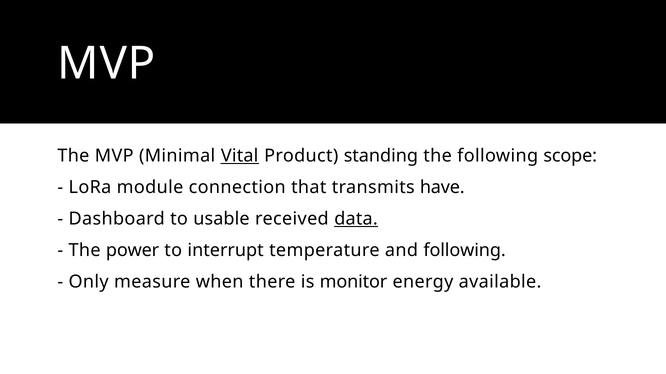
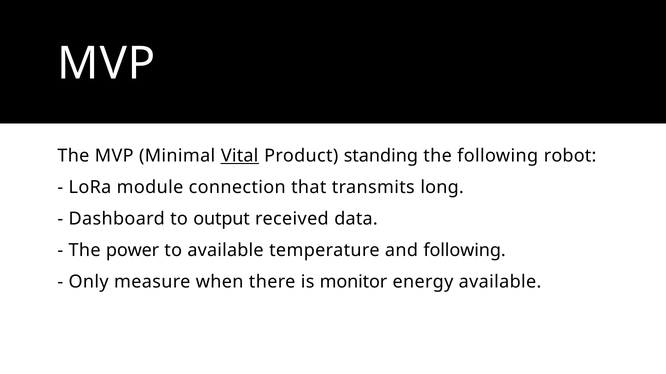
scope: scope -> robot (570, 156)
have: have -> long (442, 188)
usable: usable -> output (222, 219)
data underline: present -> none (356, 219)
to interrupt: interrupt -> available (226, 251)
